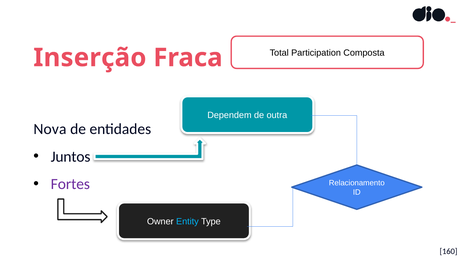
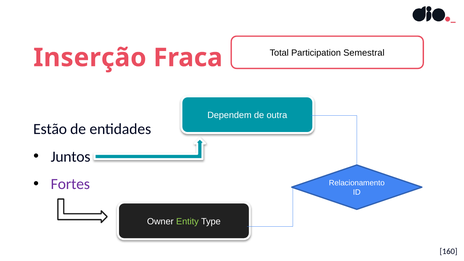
Composta: Composta -> Semestral (364, 53)
Nova: Nova -> Estão (50, 129)
Entity colour: light blue -> light green (187, 221)
